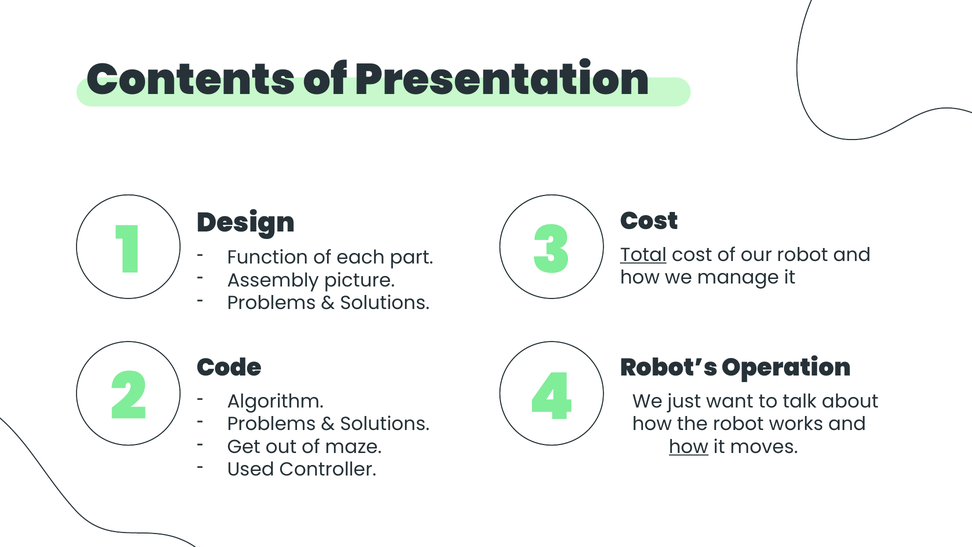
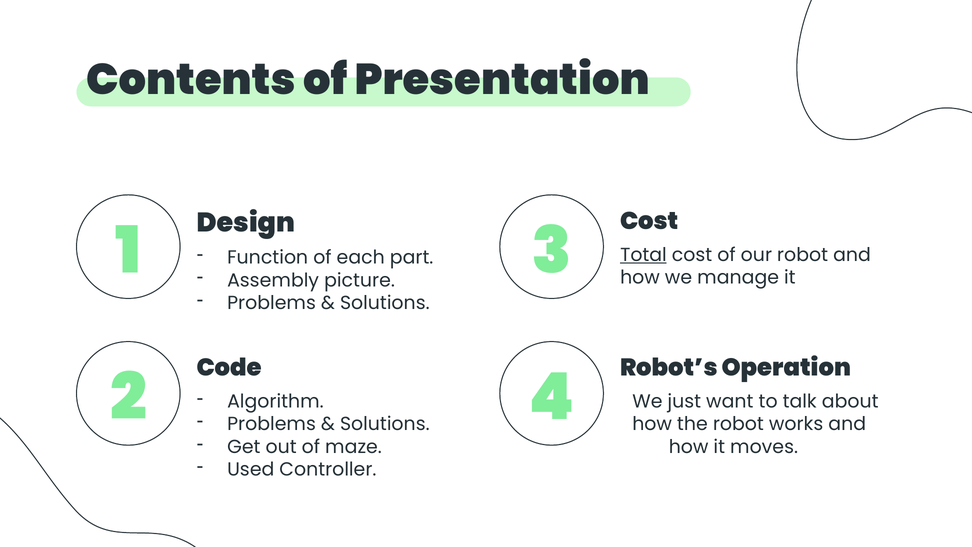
how underline: present -> none (689, 447)
